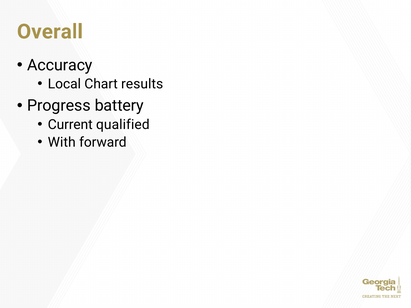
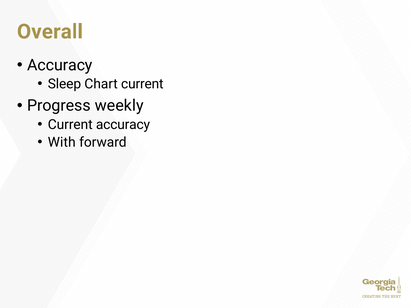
Local: Local -> Sleep (64, 84)
Chart results: results -> current (142, 84)
battery: battery -> weekly (119, 106)
Current qualified: qualified -> accuracy (123, 125)
